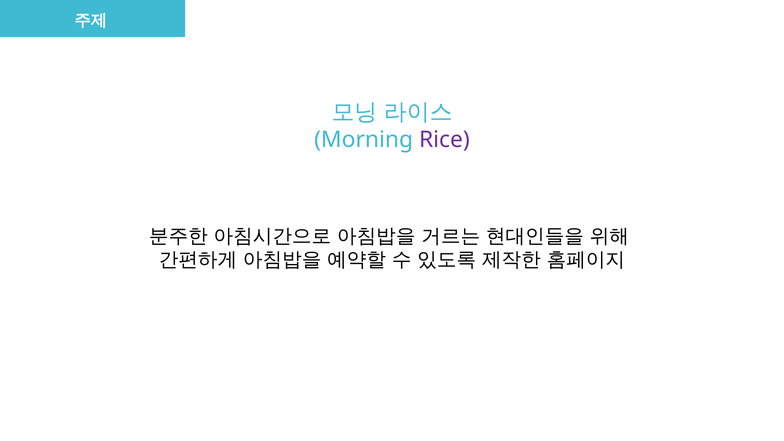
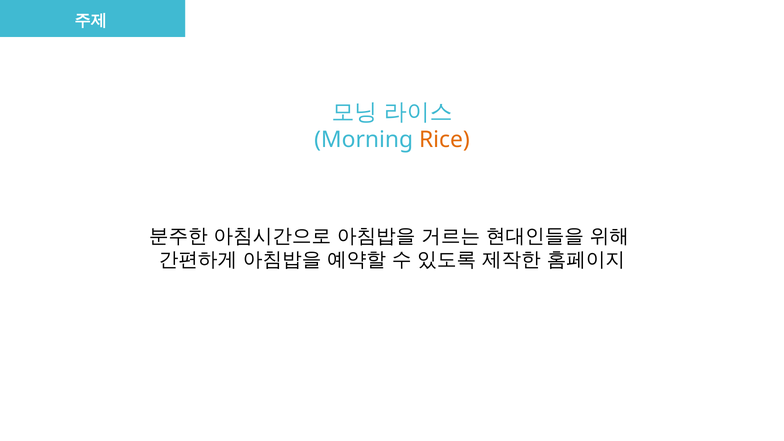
Rice colour: purple -> orange (444, 140)
